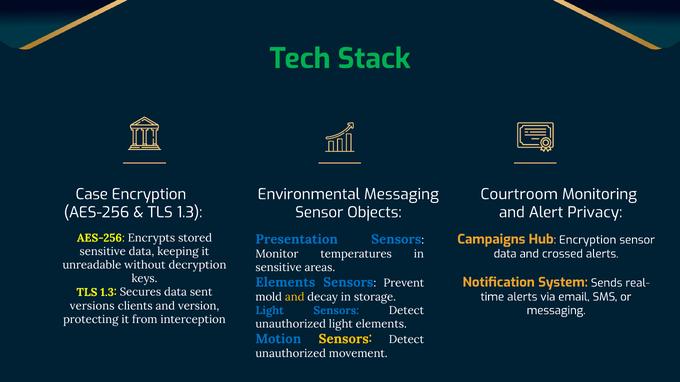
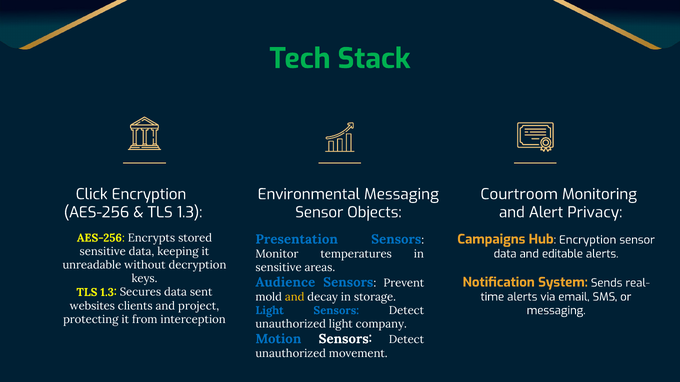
Case: Case -> Click (92, 194)
crossed: crossed -> editable (563, 254)
Elements: Elements -> Audience (285, 283)
versions: versions -> websites (92, 306)
version: version -> project (199, 306)
light elements: elements -> company (381, 324)
Sensors colour: yellow -> white (345, 339)
